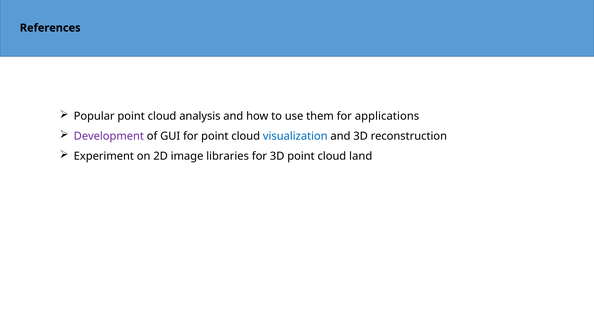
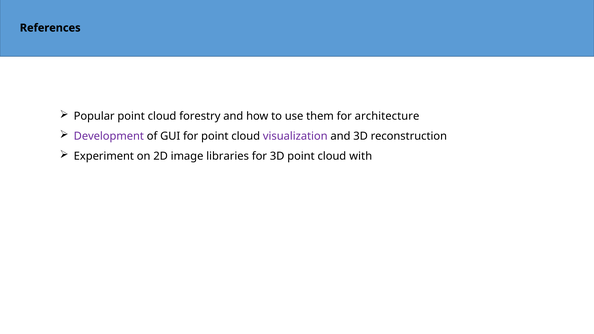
analysis: analysis -> forestry (200, 116)
applications: applications -> architecture (387, 116)
visualization colour: blue -> purple (295, 136)
land: land -> with (361, 156)
